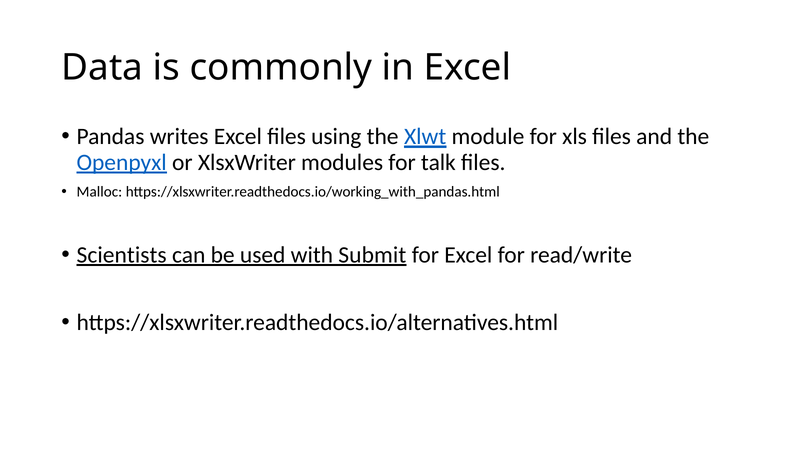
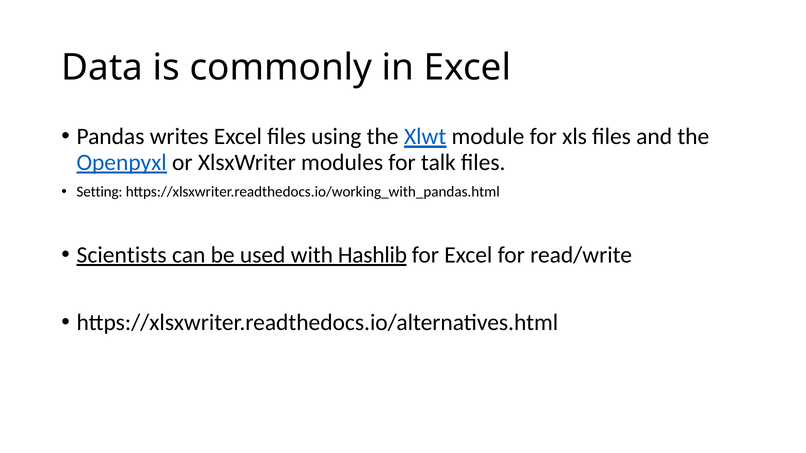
Malloc: Malloc -> Setting (100, 192)
Submit: Submit -> Hashlib (372, 255)
